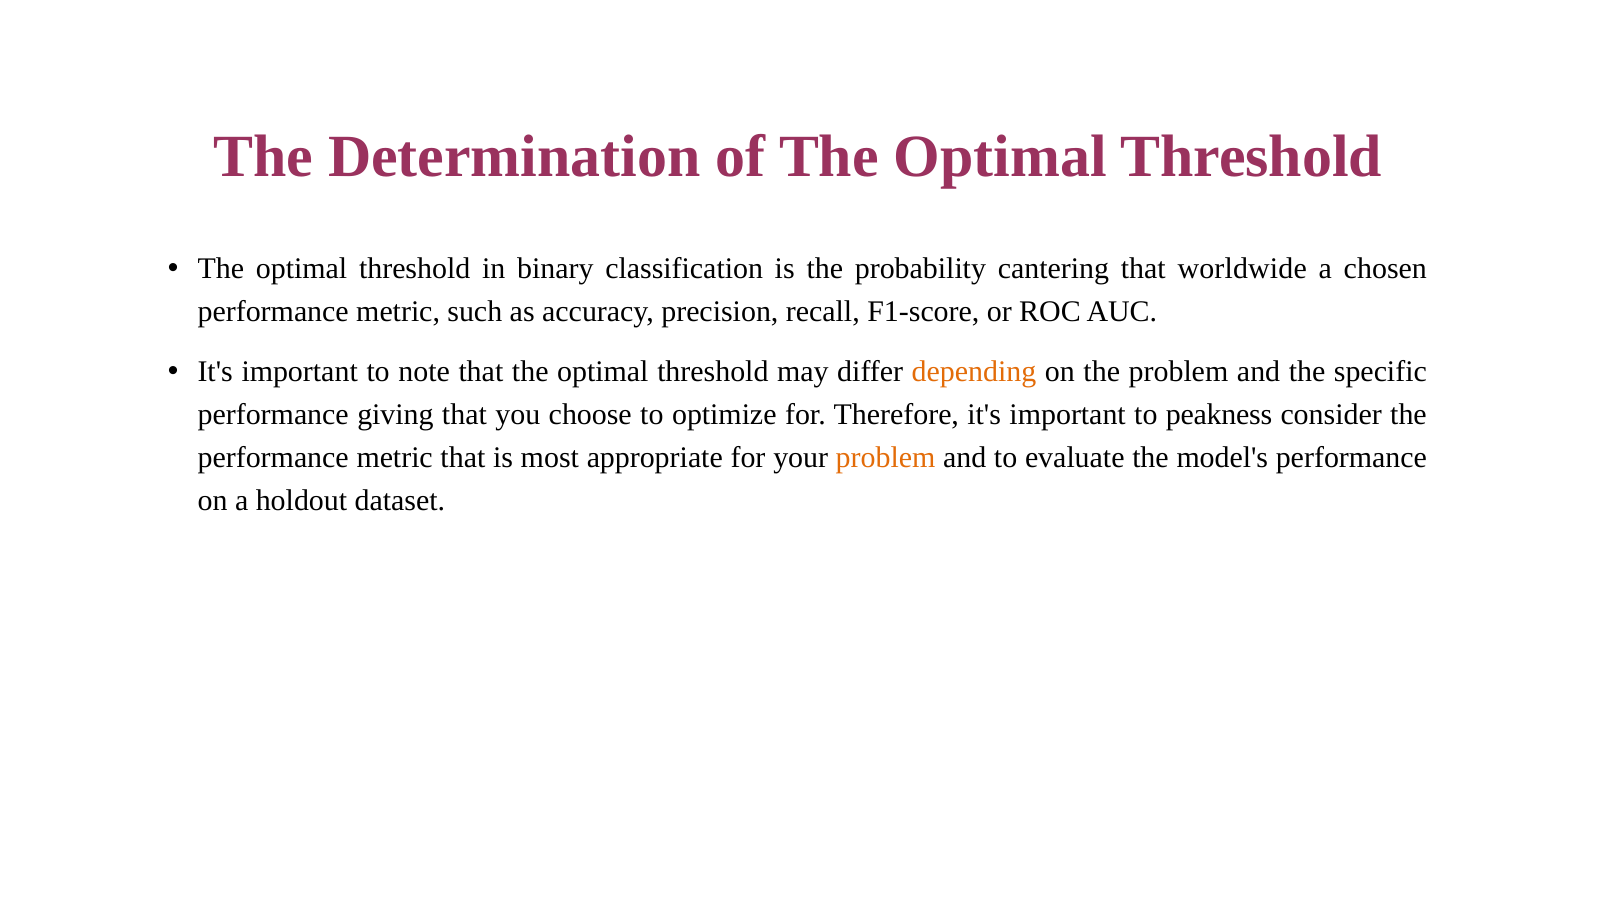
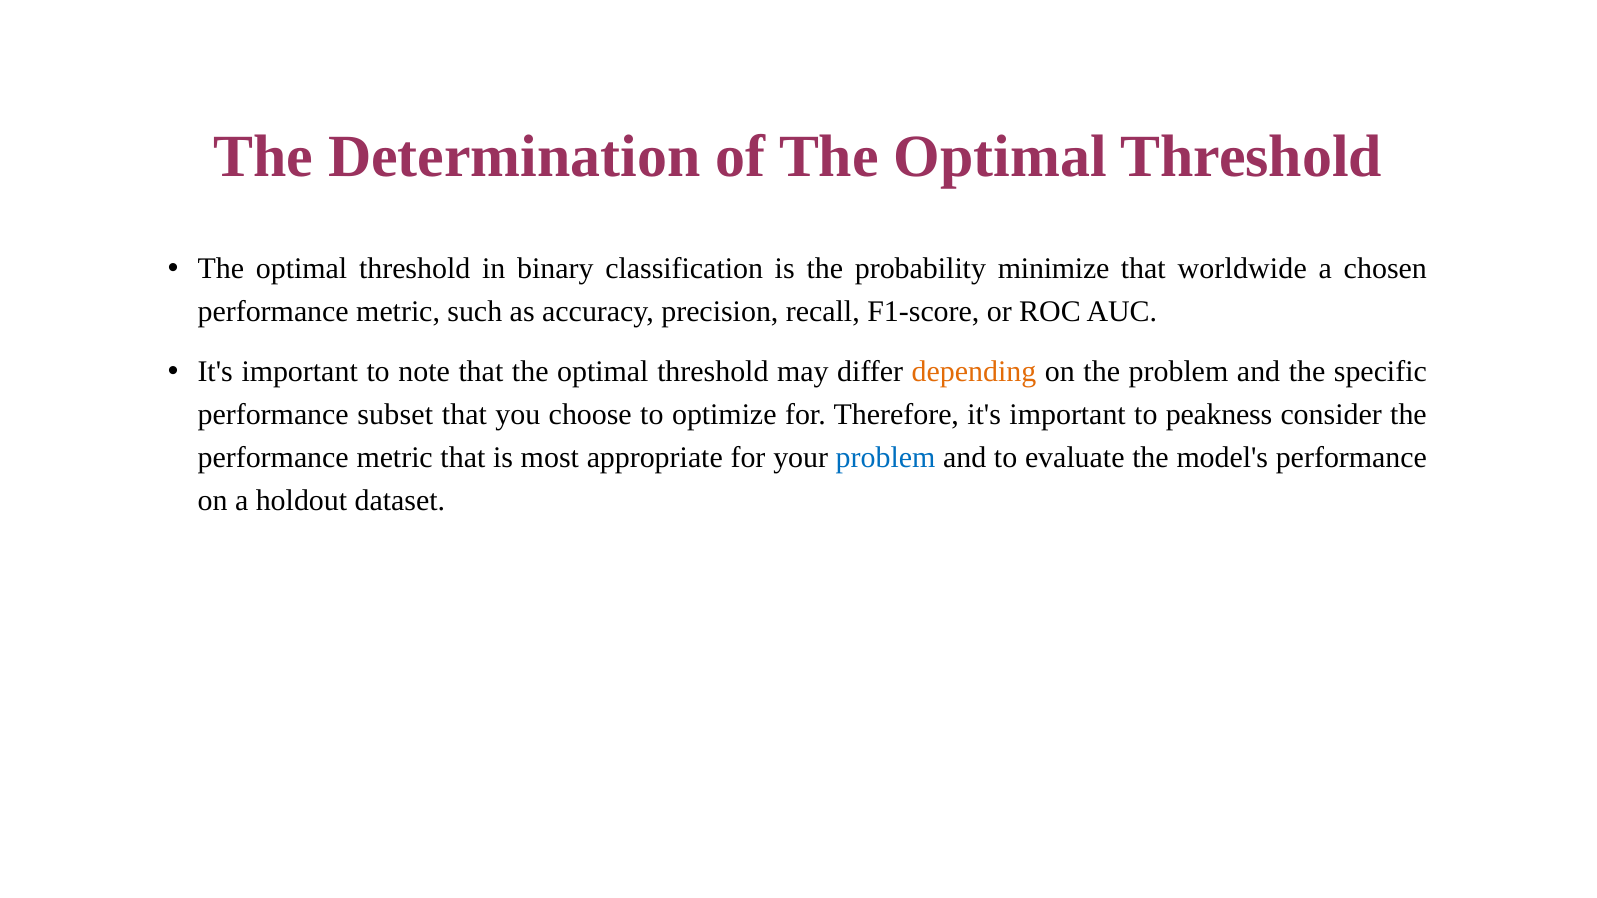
cantering: cantering -> minimize (1054, 269)
giving: giving -> subset (395, 415)
problem colour: orange -> blue (886, 458)
